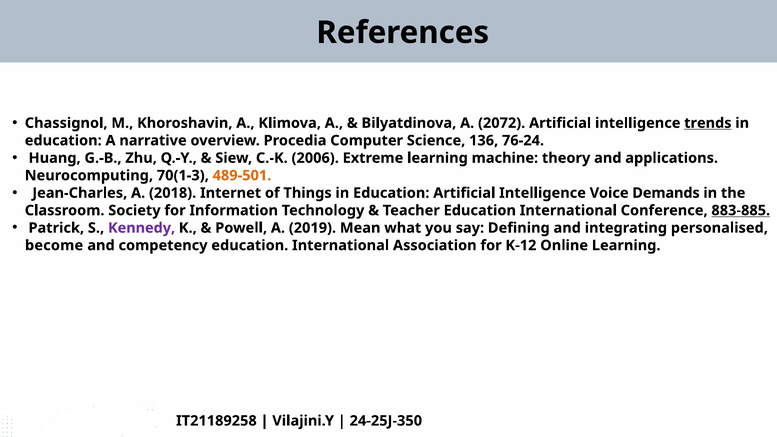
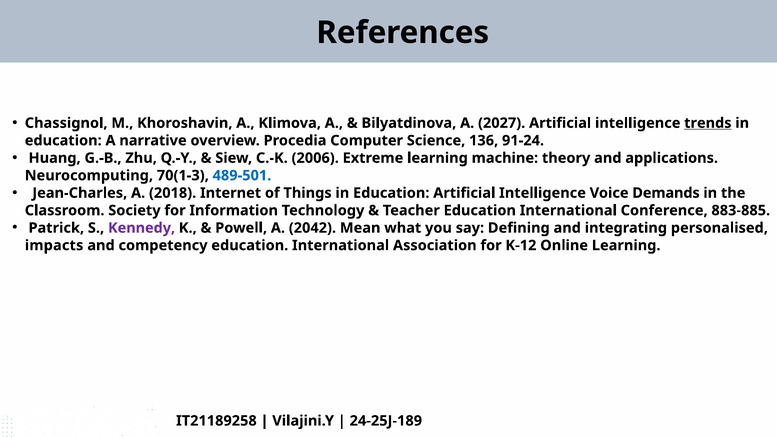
2072: 2072 -> 2027 (502, 123)
76-24: 76-24 -> 91-24 (523, 141)
489-501 colour: orange -> blue (242, 176)
883-885 underline: present -> none (741, 210)
2019: 2019 -> 2042 (312, 228)
become: become -> impacts (54, 245)
24-25J-350: 24-25J-350 -> 24-25J-189 (386, 421)
